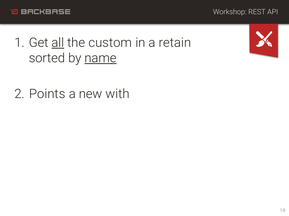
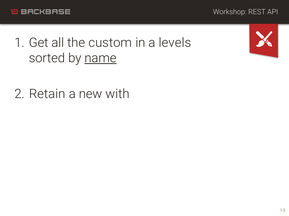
all underline: present -> none (58, 43)
retain: retain -> levels (175, 43)
Points: Points -> Retain (47, 94)
